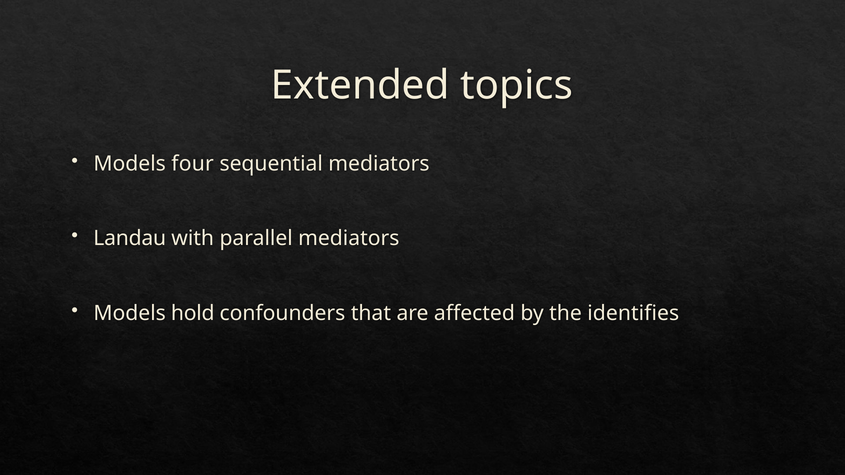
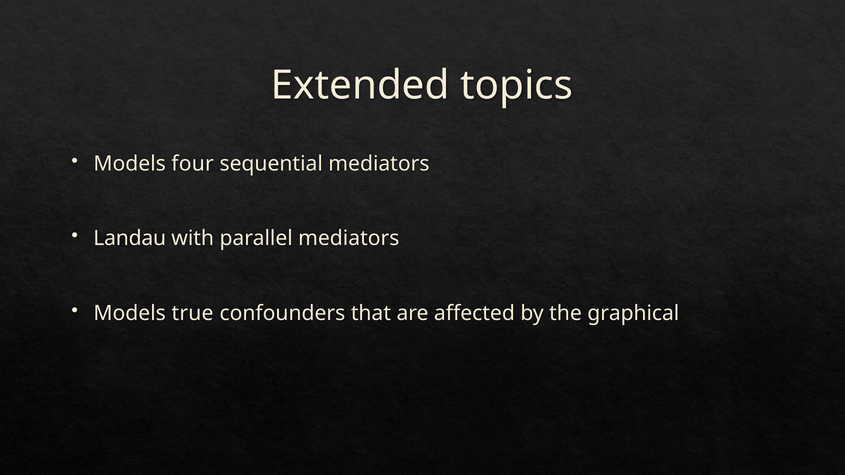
hold: hold -> true (193, 313)
identifies: identifies -> graphical (633, 313)
